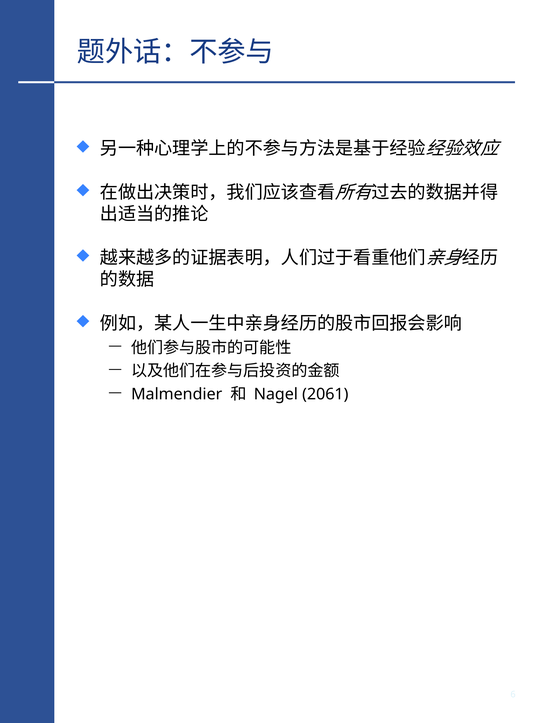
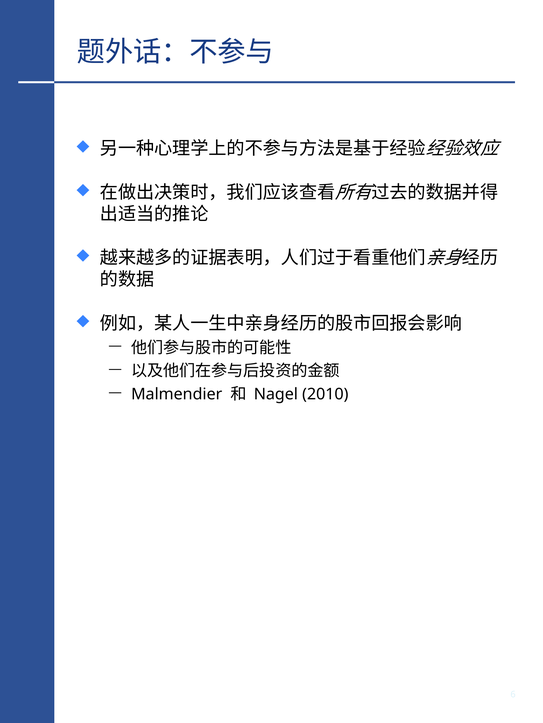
2061: 2061 -> 2010 (325, 395)
